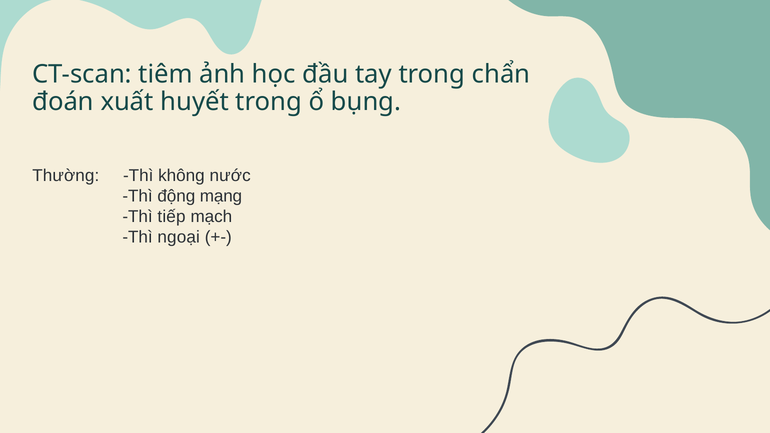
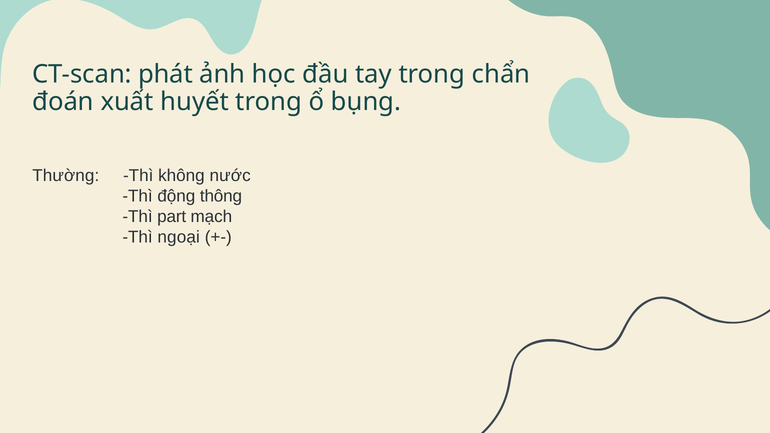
tiêm: tiêm -> phát (166, 74)
mạng: mạng -> thông (221, 196)
tiếp: tiếp -> part (172, 216)
